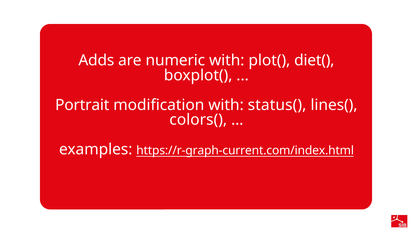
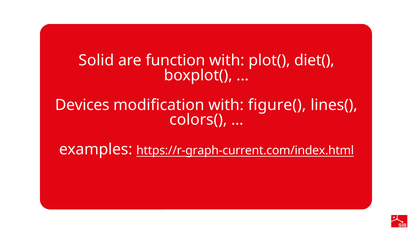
Adds: Adds -> Solid (96, 60)
numeric: numeric -> function (175, 60)
Portrait: Portrait -> Devices (82, 105)
status(: status( -> figure( (277, 105)
